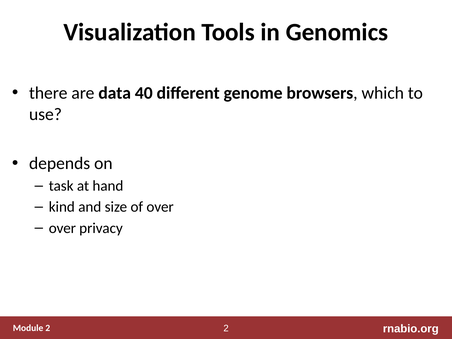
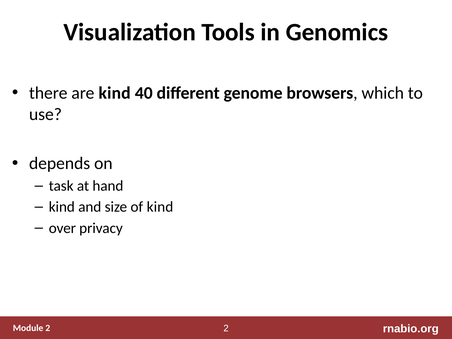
are data: data -> kind (115, 93)
of over: over -> kind (160, 207)
